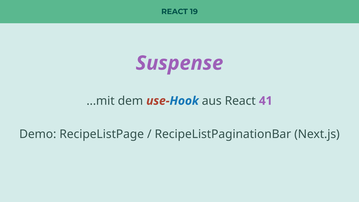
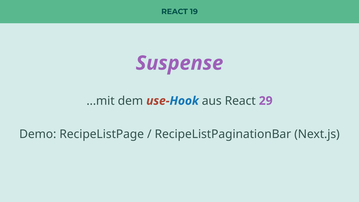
41: 41 -> 29 (266, 101)
